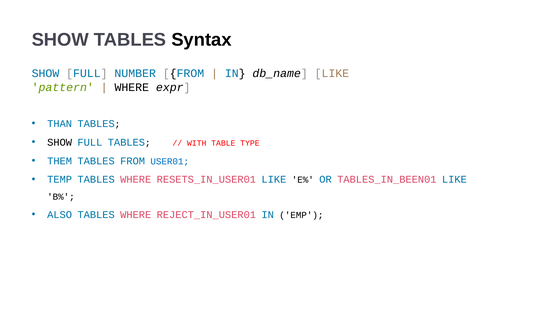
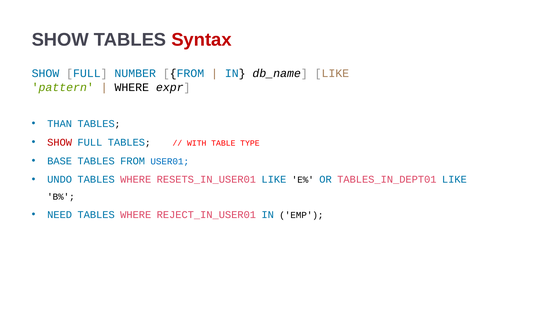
Syntax colour: black -> red (202, 40)
SHOW colour: black -> red (60, 143)
THEM: THEM -> BASE (60, 161)
TEMP: TEMP -> UNDO (60, 180)
TABLES_IN_BEEN01: TABLES_IN_BEEN01 -> TABLES_IN_DEPT01 (387, 180)
ALSO: ALSO -> NEED (60, 215)
